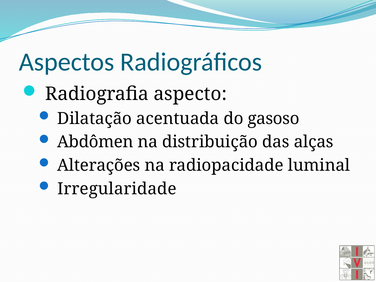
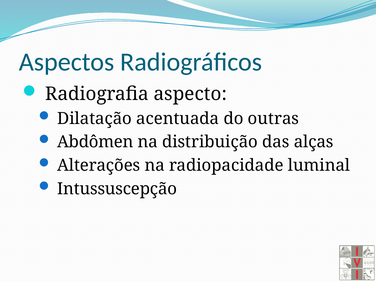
gasoso: gasoso -> outras (273, 119)
Irregularidade: Irregularidade -> Intussuscepção (117, 189)
